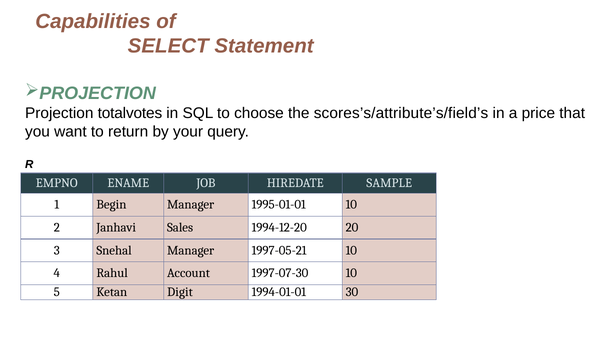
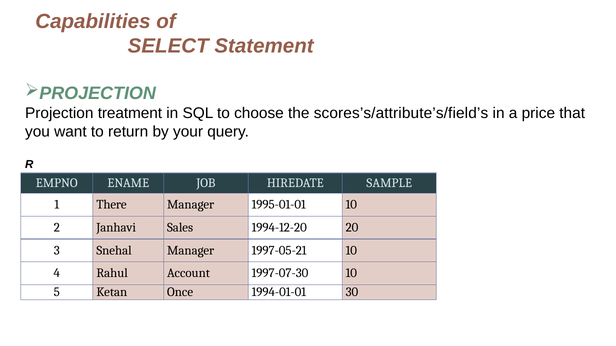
totalvotes: totalvotes -> treatment (130, 113)
Begin: Begin -> There (112, 205)
Digit: Digit -> Once (180, 293)
